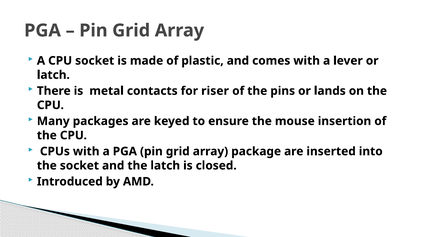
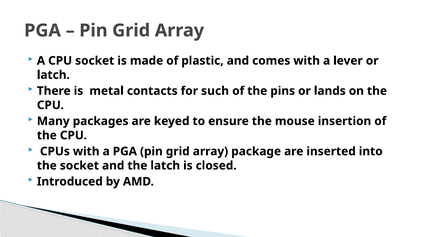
riser: riser -> such (215, 91)
